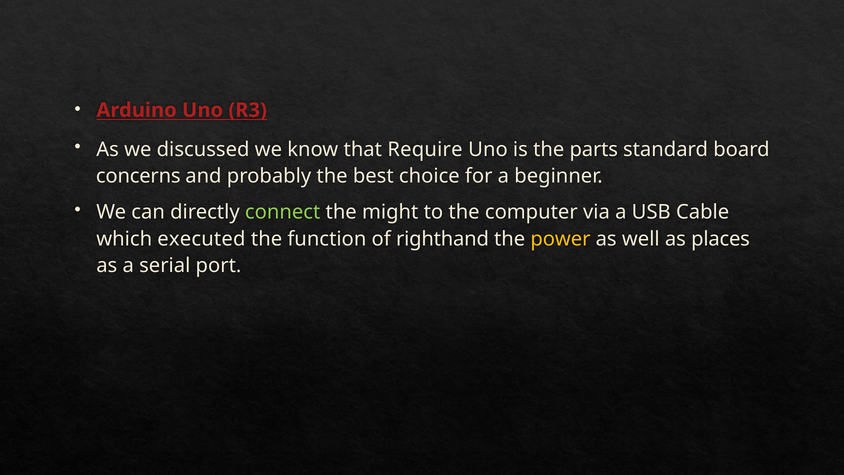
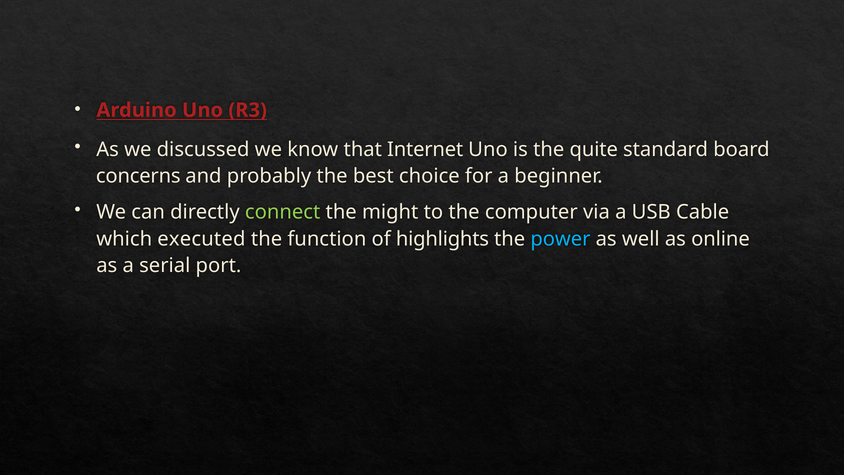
Require: Require -> Internet (425, 149)
parts: parts -> quite (594, 149)
righthand: righthand -> highlights (442, 239)
power colour: yellow -> light blue (560, 239)
places: places -> online (720, 239)
